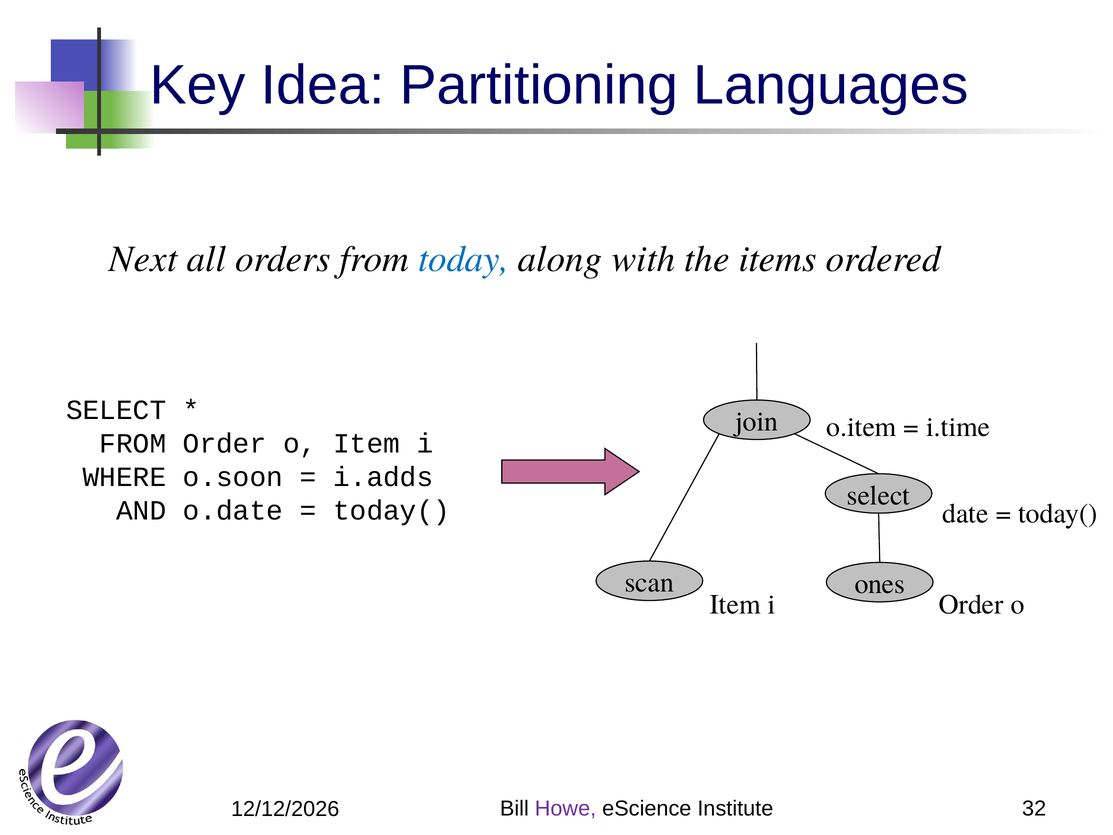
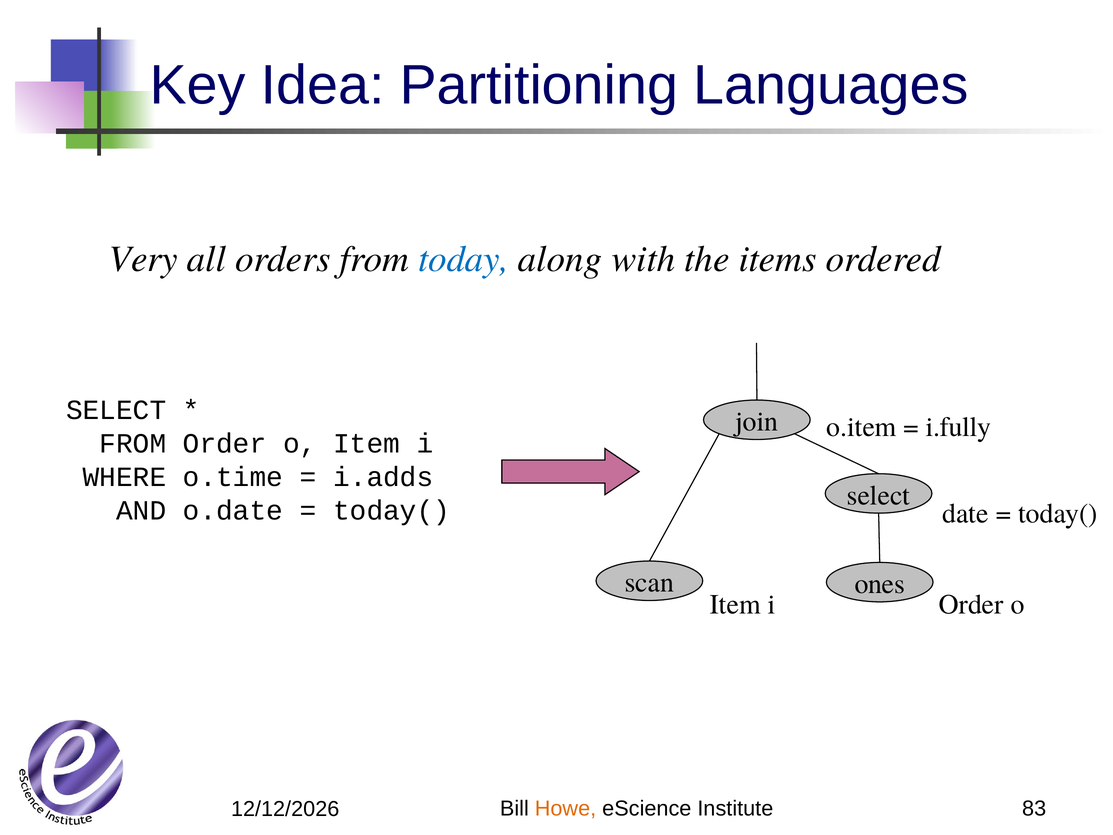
Next: Next -> Very (143, 259)
i.time: i.time -> i.fully (958, 427)
o.soon: o.soon -> o.time (233, 477)
Howe colour: purple -> orange (565, 808)
32: 32 -> 83 (1034, 808)
